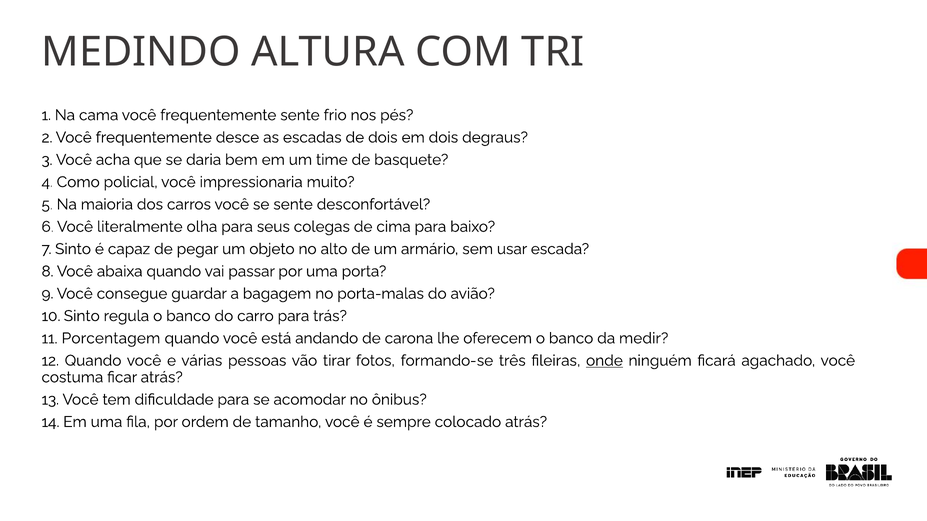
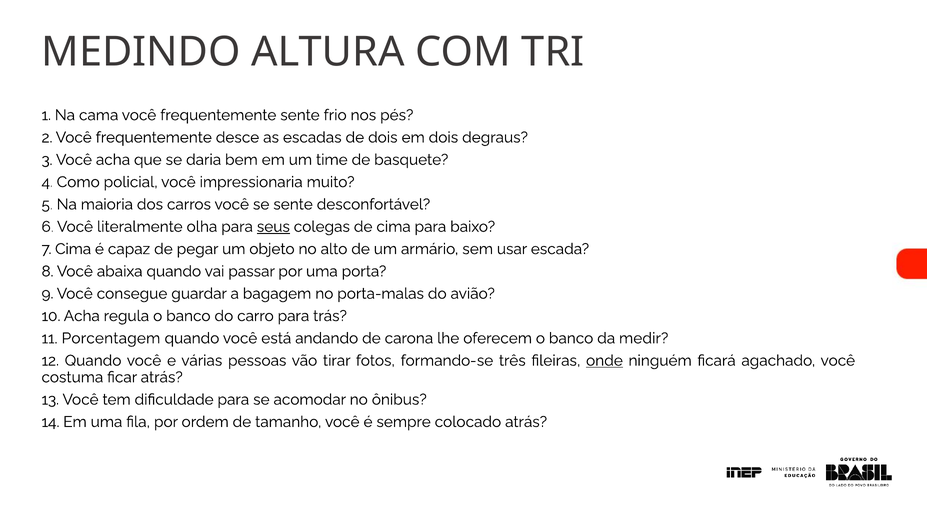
seus underline: none -> present (273, 227)
7 Sinto: Sinto -> Cima (73, 249)
10 Sinto: Sinto -> Acha (82, 316)
